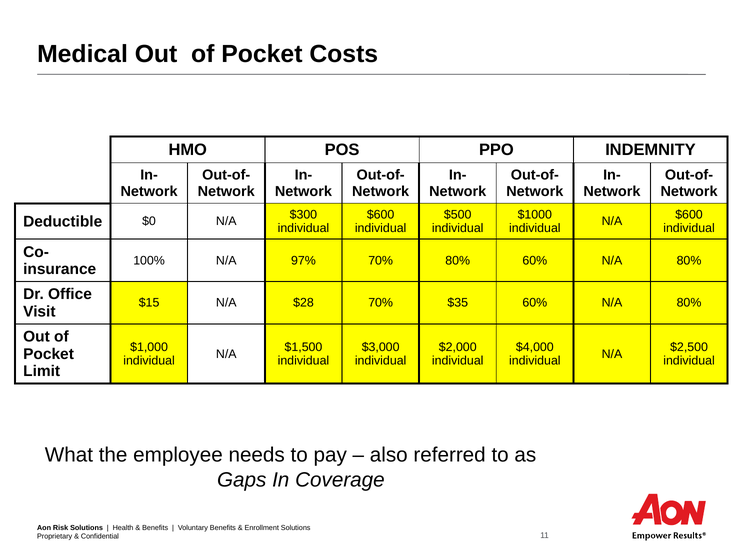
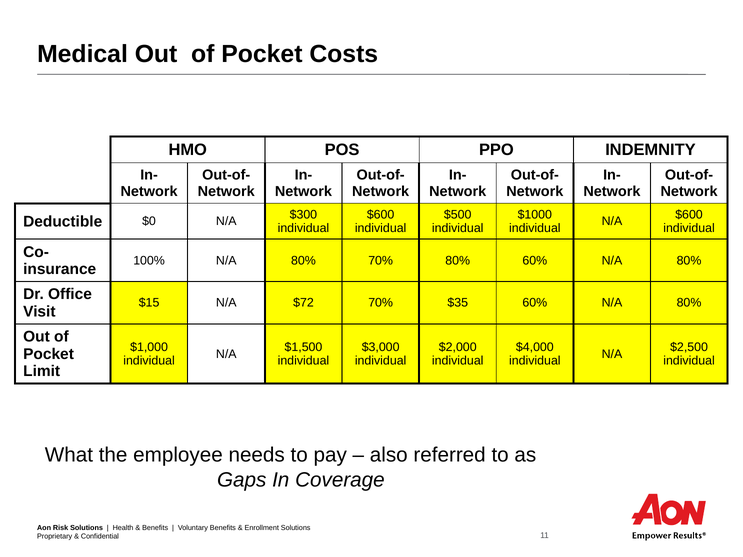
100% N/A 97%: 97% -> 80% (303, 261)
$28: $28 -> $72 (304, 303)
